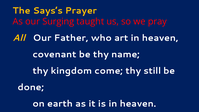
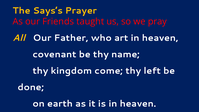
Surging: Surging -> Friends (58, 22)
still: still -> left (152, 71)
